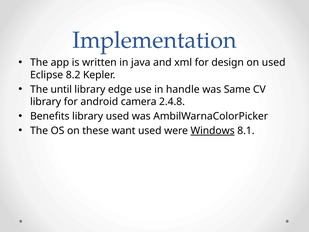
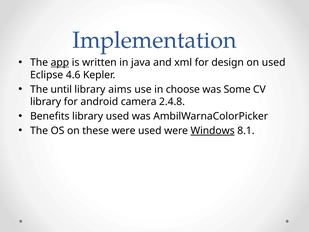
app underline: none -> present (60, 63)
8.2: 8.2 -> 4.6 (73, 75)
edge: edge -> aims (120, 89)
handle: handle -> choose (183, 89)
Same: Same -> Some (237, 89)
these want: want -> were (124, 130)
